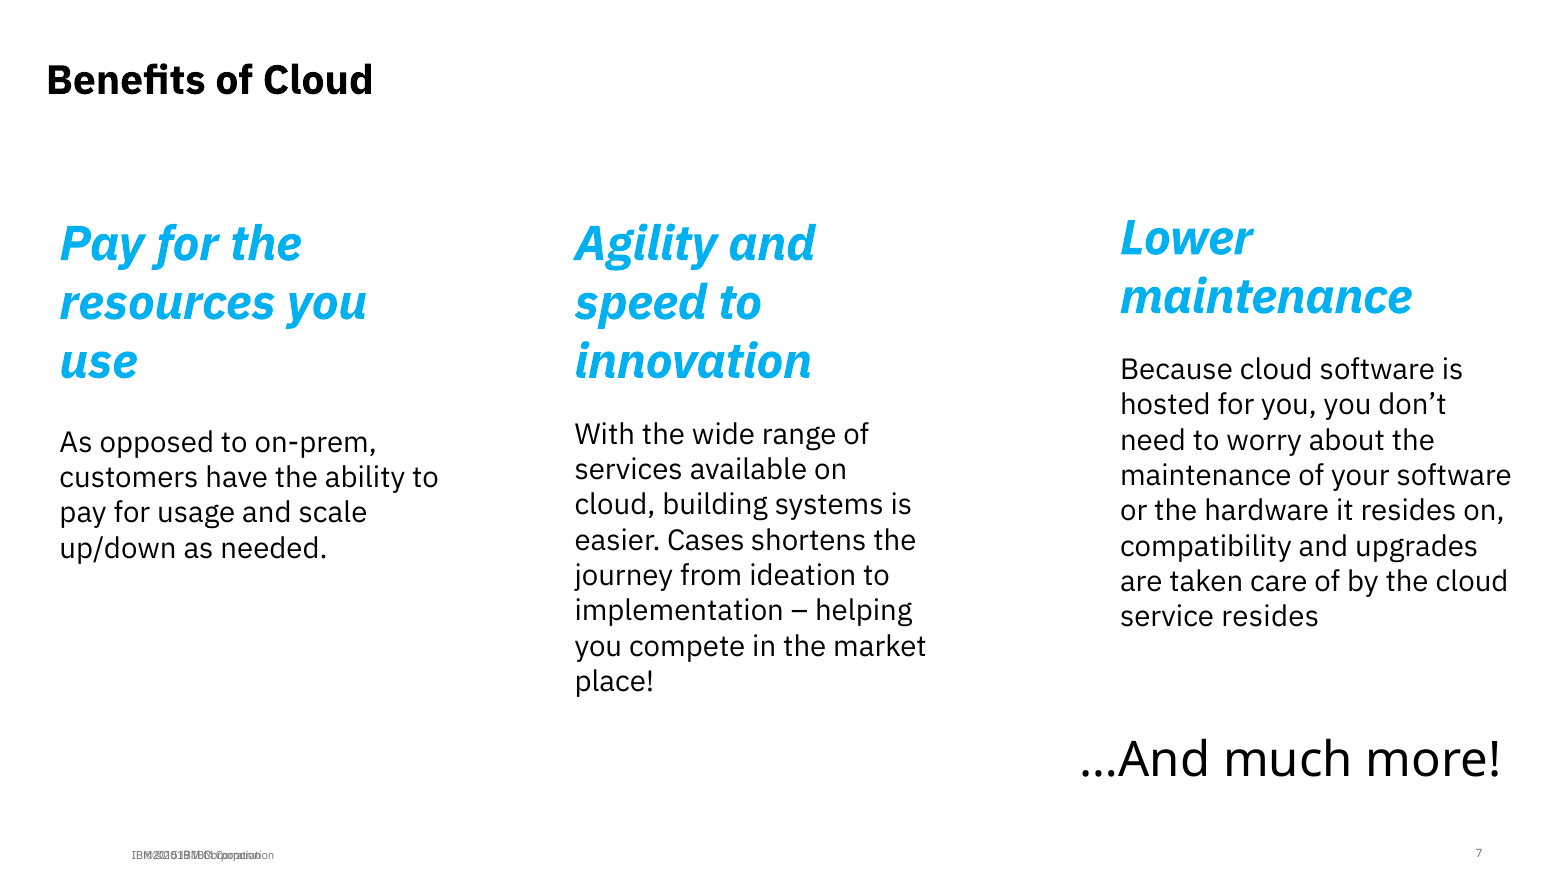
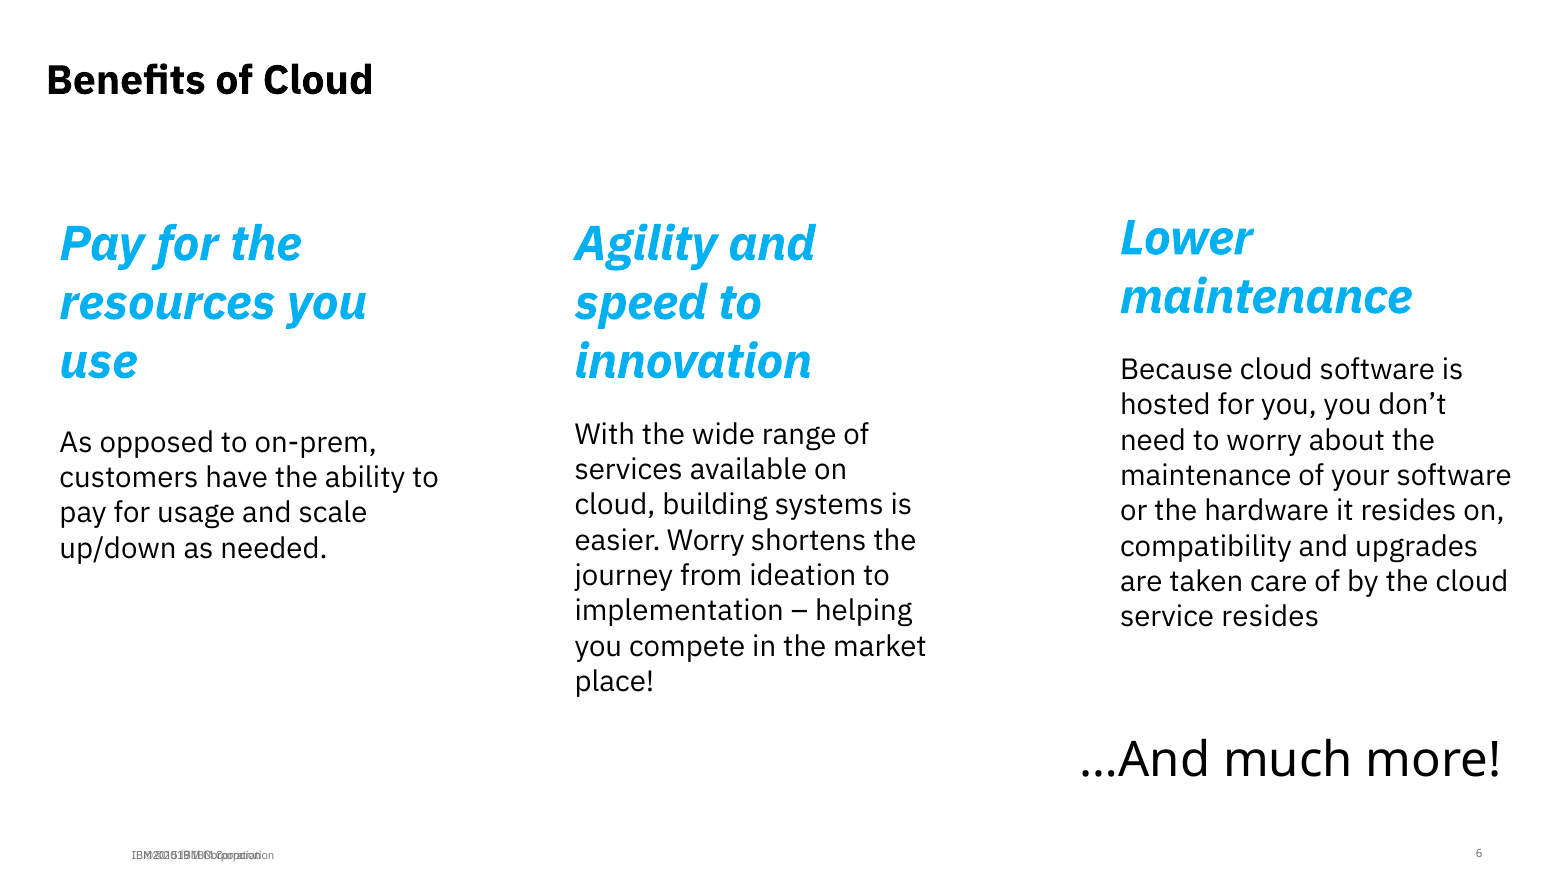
easier Cases: Cases -> Worry (706, 541)
7: 7 -> 6 (1479, 854)
